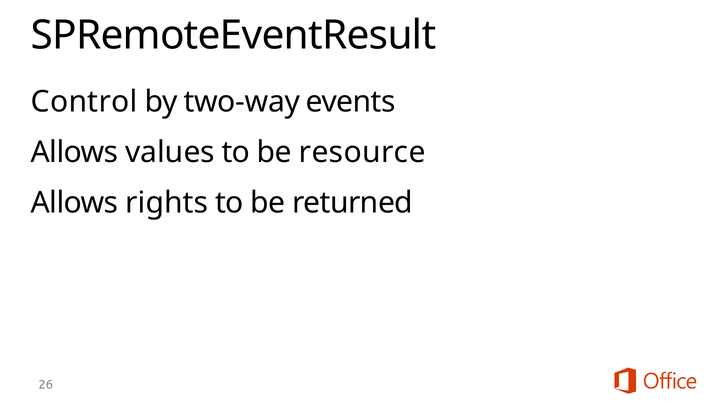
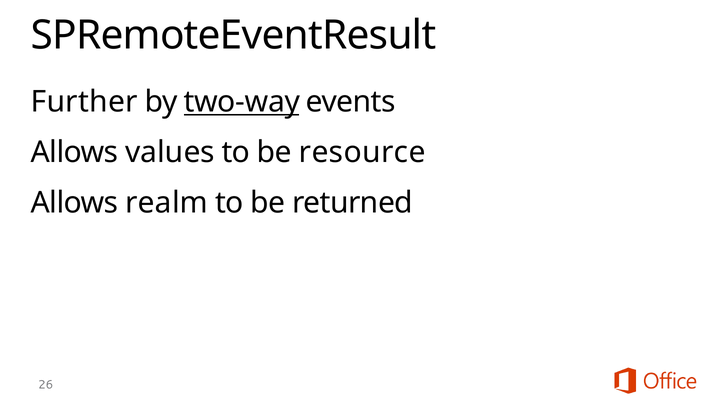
Control: Control -> Further (84, 102)
two-way underline: none -> present (242, 102)
rights: rights -> realm (167, 203)
